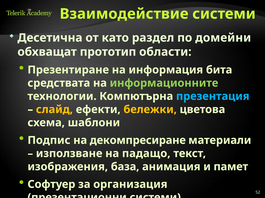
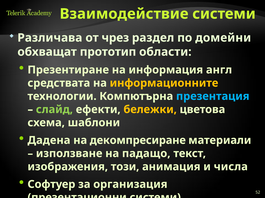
Десетична: Десетична -> Различава (50, 38)
като: като -> чрез (115, 38)
бита: бита -> англ (219, 70)
информационните colour: light green -> yellow (164, 83)
слайд colour: yellow -> light green (54, 110)
Подпис: Подпис -> Дадена (49, 141)
база: база -> този (125, 167)
памет: памет -> числа (231, 167)
